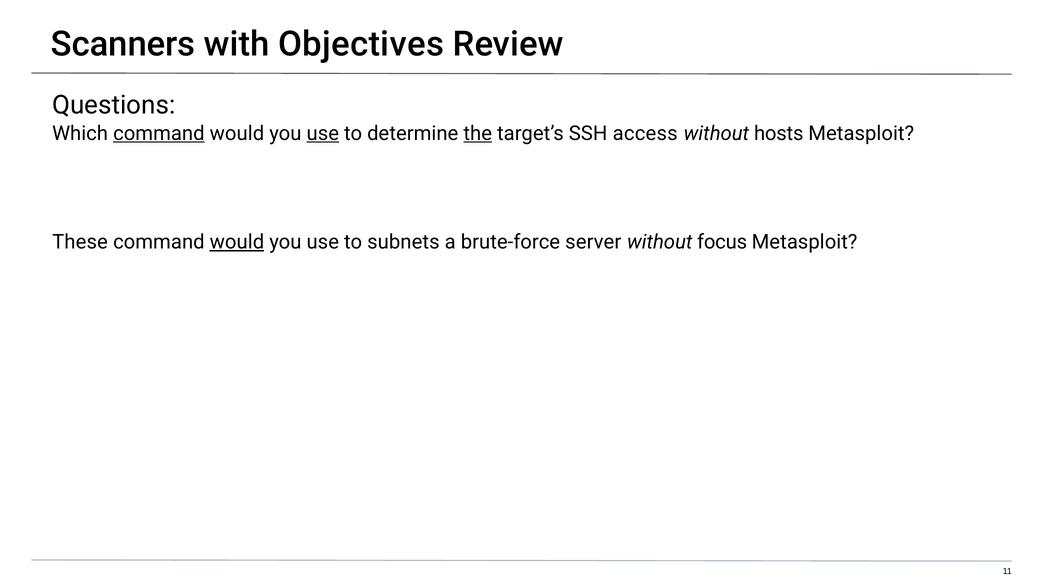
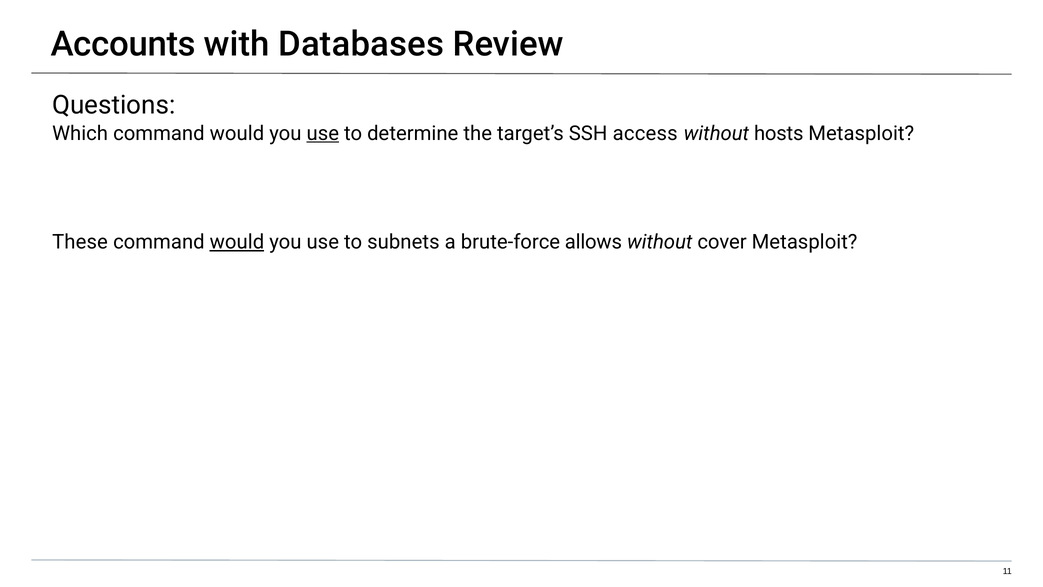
Scanners: Scanners -> Accounts (123, 44)
Objectives: Objectives -> Databases (361, 44)
command underline: present -> none (159, 133)
the underline: present -> none (478, 133)
server: server -> allows (593, 242)
focus: focus -> cover (722, 242)
